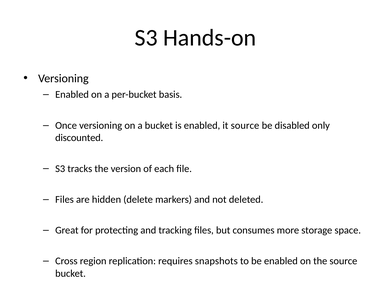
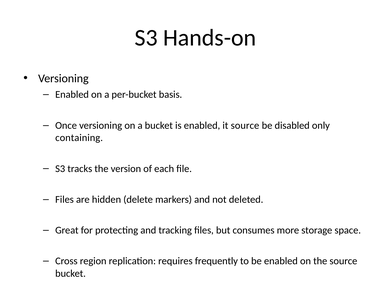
discounted: discounted -> containing (79, 138)
snapshots: snapshots -> frequently (216, 261)
